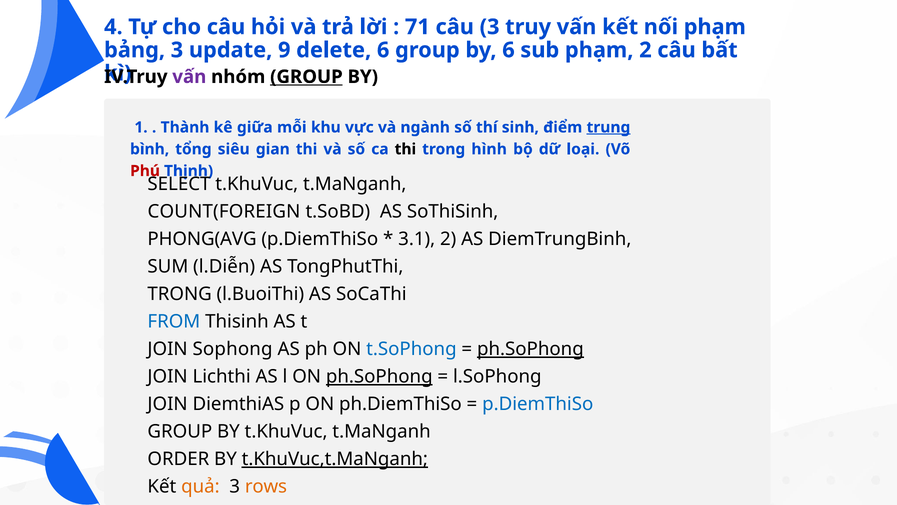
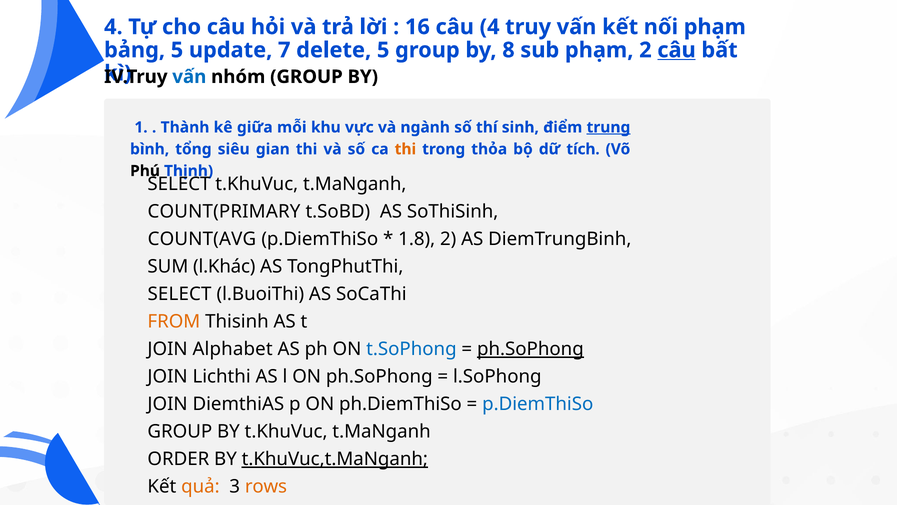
71: 71 -> 16 (417, 27)
câu 3: 3 -> 4 (490, 27)
bảng 3: 3 -> 5 (177, 50)
9: 9 -> 7 (284, 50)
delete 6: 6 -> 5 (383, 50)
by 6: 6 -> 8 (508, 50)
câu underline: none -> present (677, 50)
vấn colour: purple -> blue (189, 77)
GROUP underline: present -> none (306, 77)
thi colour: black -> orange (405, 149)
hình: hình -> thỏa (489, 149)
loại: loại -> tích (583, 149)
Phú colour: red -> black (145, 171)
COUNT(FOREIGN: COUNT(FOREIGN -> COUNT(PRIMARY (224, 211)
PHONG(AVG: PHONG(AVG -> COUNT(AVG (202, 239)
3.1: 3.1 -> 1.8 (417, 239)
l.Diễn: l.Diễn -> l.Khác (224, 266)
TRONG: TRONG -> SELECT (180, 294)
FROM colour: blue -> orange (174, 321)
Sophong: Sophong -> Alphabet (233, 349)
ph.SoPhong underline: present -> none (379, 376)
